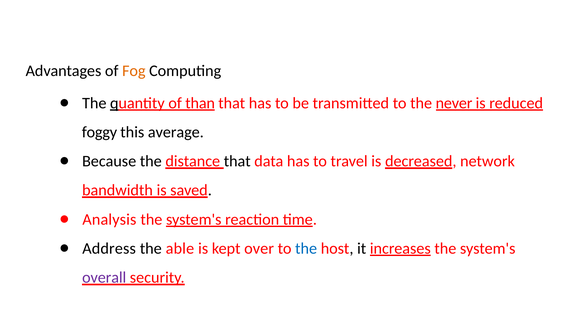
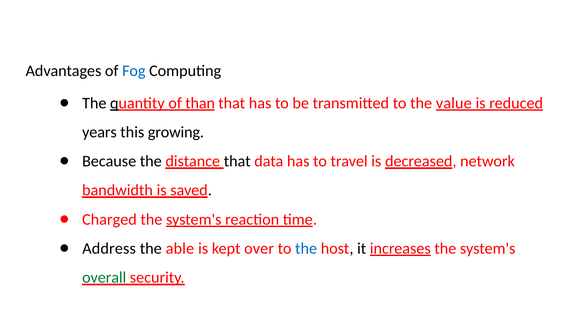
Fog colour: orange -> blue (134, 71)
never: never -> value (454, 103)
foggy: foggy -> years (99, 132)
average: average -> growing (176, 132)
Analysis: Analysis -> Charged (109, 219)
overall colour: purple -> green (104, 277)
